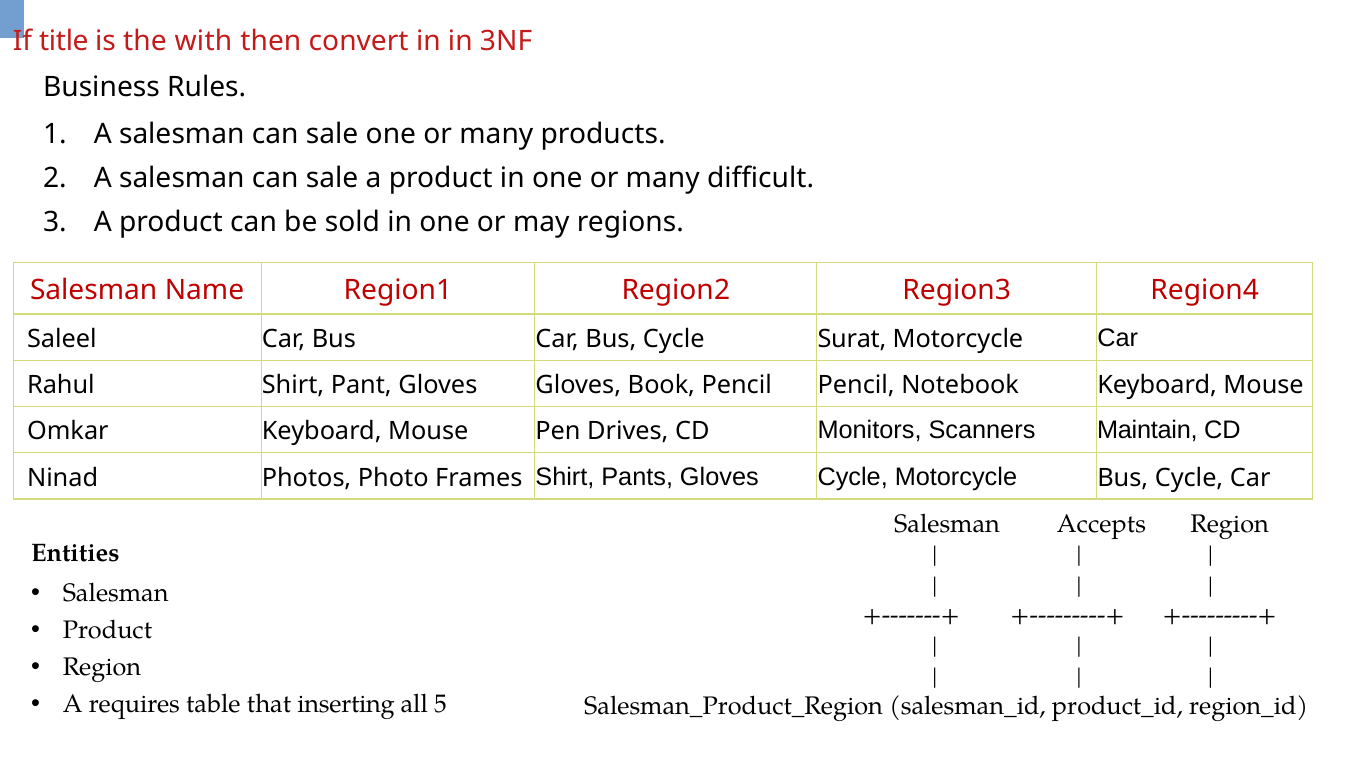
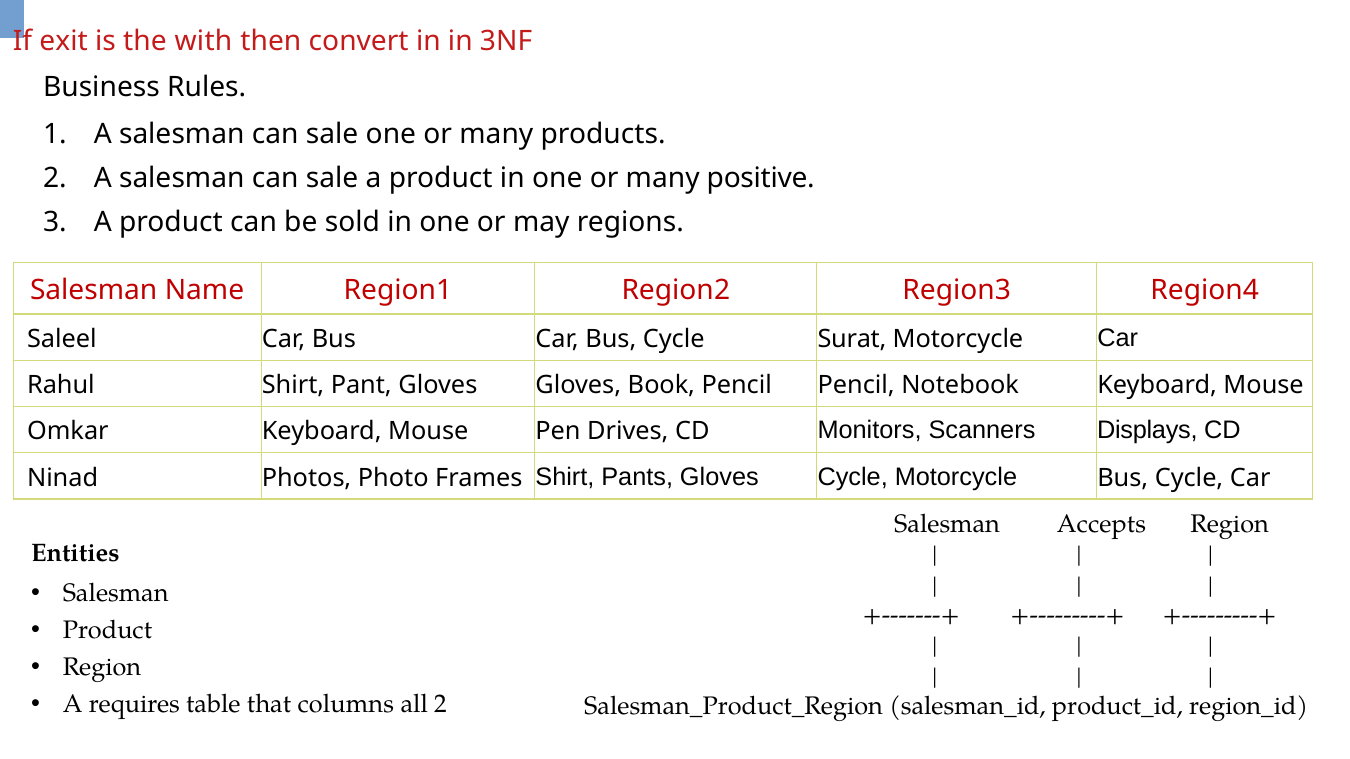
title: title -> exit (64, 42)
difficult: difficult -> positive (761, 178)
Maintain: Maintain -> Displays (1147, 431)
inserting: inserting -> columns (346, 705)
all 5: 5 -> 2 (441, 705)
